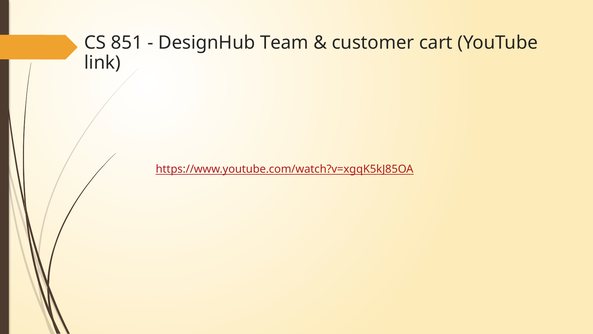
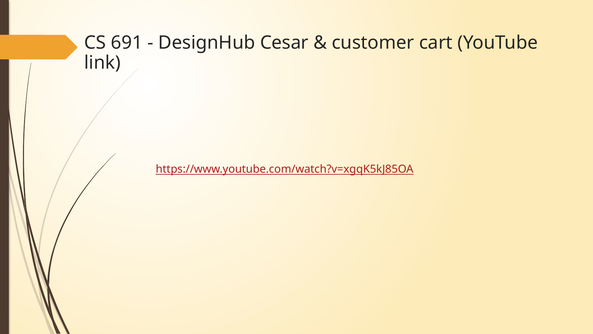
851: 851 -> 691 (127, 43)
Team: Team -> Cesar (284, 43)
